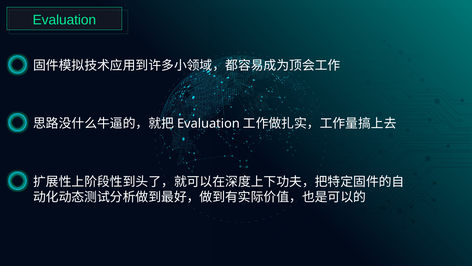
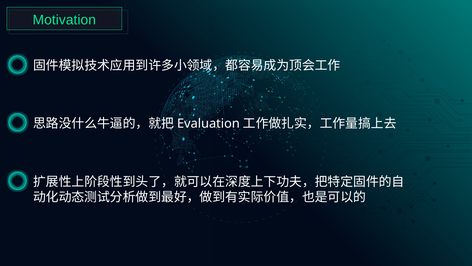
Evaluation: Evaluation -> Motivation (64, 20)
